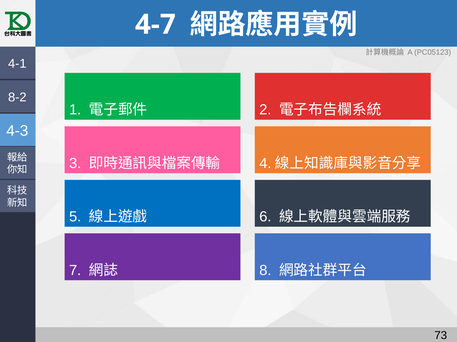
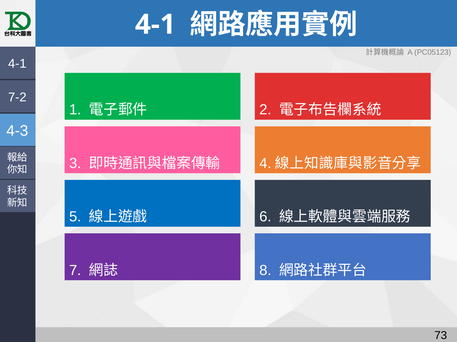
4-7: 4-7 -> 4-1 (155, 25)
8-2: 8-2 -> 7-2 (17, 97)
